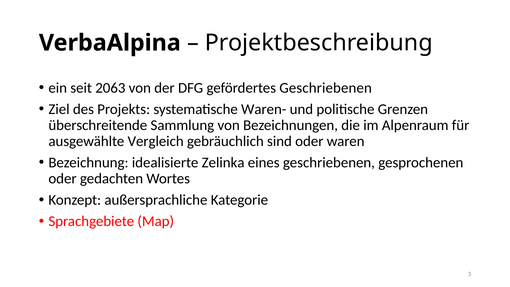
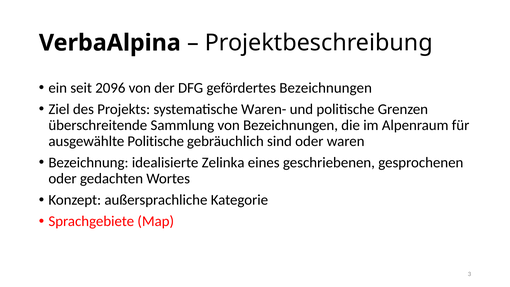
2063: 2063 -> 2096 (110, 88)
gefördertes Geschriebenen: Geschriebenen -> Bezeichnungen (326, 88)
ausgewählte Vergleich: Vergleich -> Politische (156, 141)
